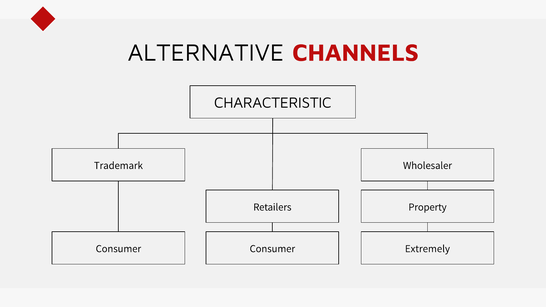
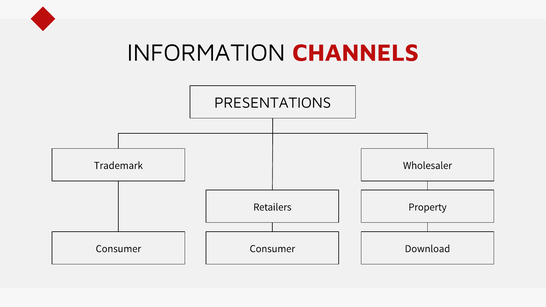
ALTERNATIVE: ALTERNATIVE -> INFORMATION (206, 53)
CHARACTERISTIC: CHARACTERISTIC -> PRESENTATIONS (273, 103)
Extremely: Extremely -> Download (427, 249)
